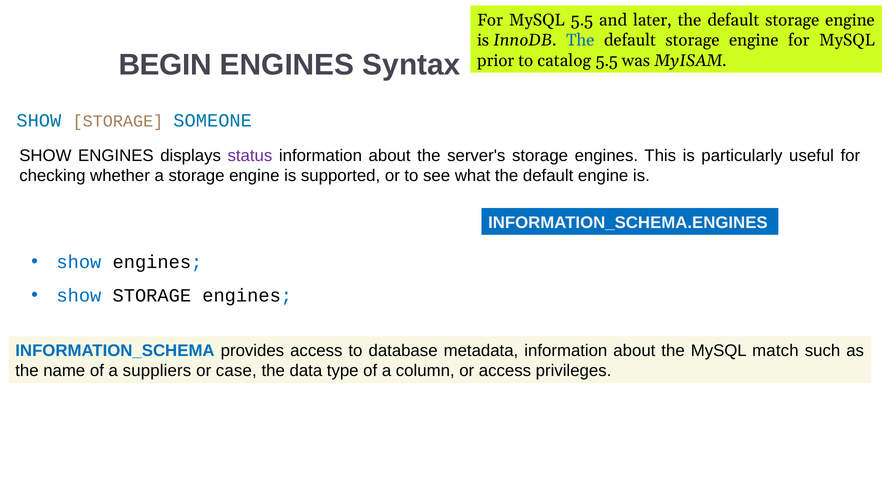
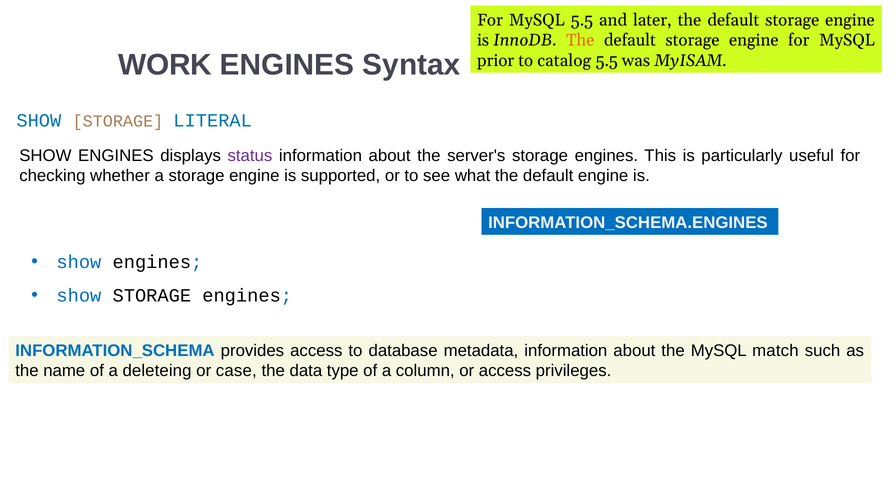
The colour: blue -> orange (580, 40)
BEGIN: BEGIN -> WORK (165, 65)
SOMEONE: SOMEONE -> LITERAL (213, 121)
suppliers: suppliers -> deleteing (157, 371)
